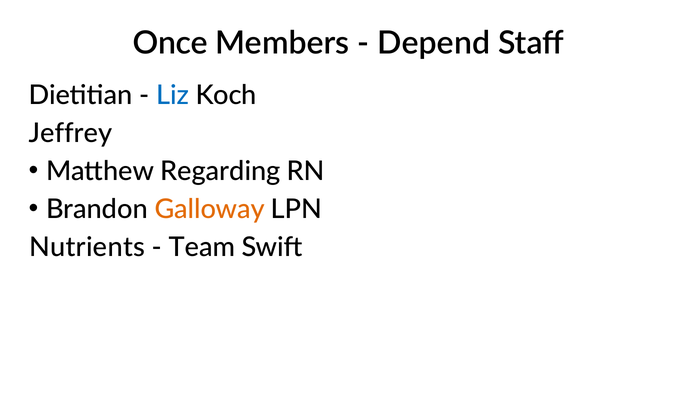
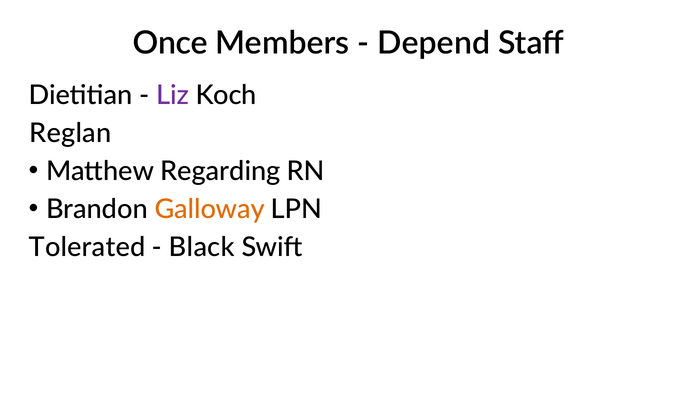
Liz colour: blue -> purple (173, 95)
Jeffrey: Jeffrey -> Reglan (70, 133)
Nutrients: Nutrients -> Tolerated (87, 247)
Team: Team -> Black (202, 247)
